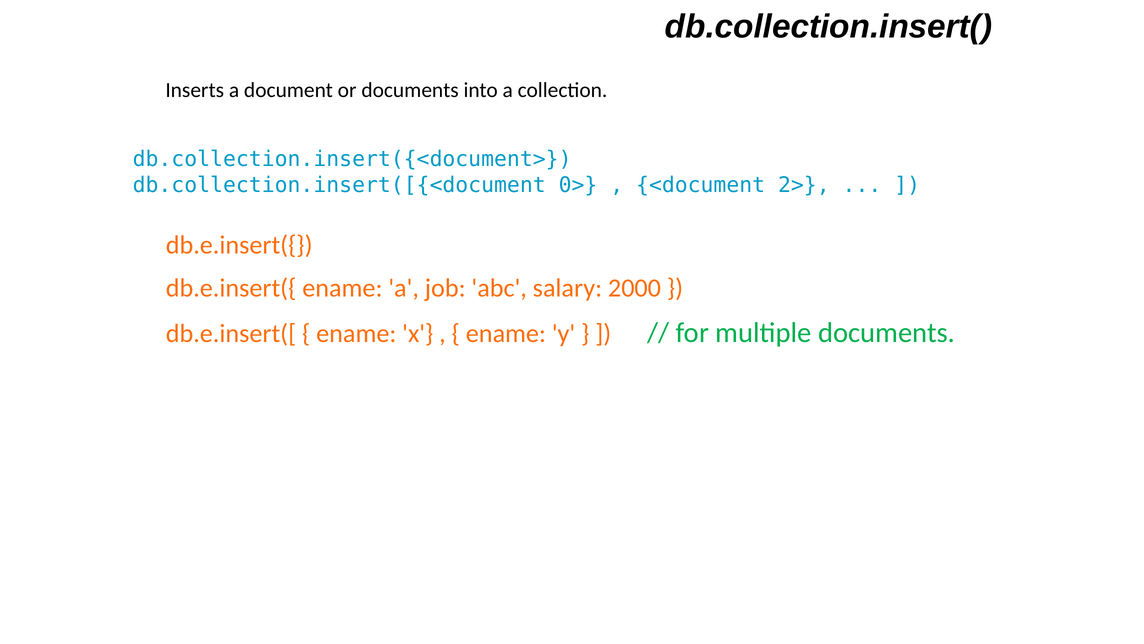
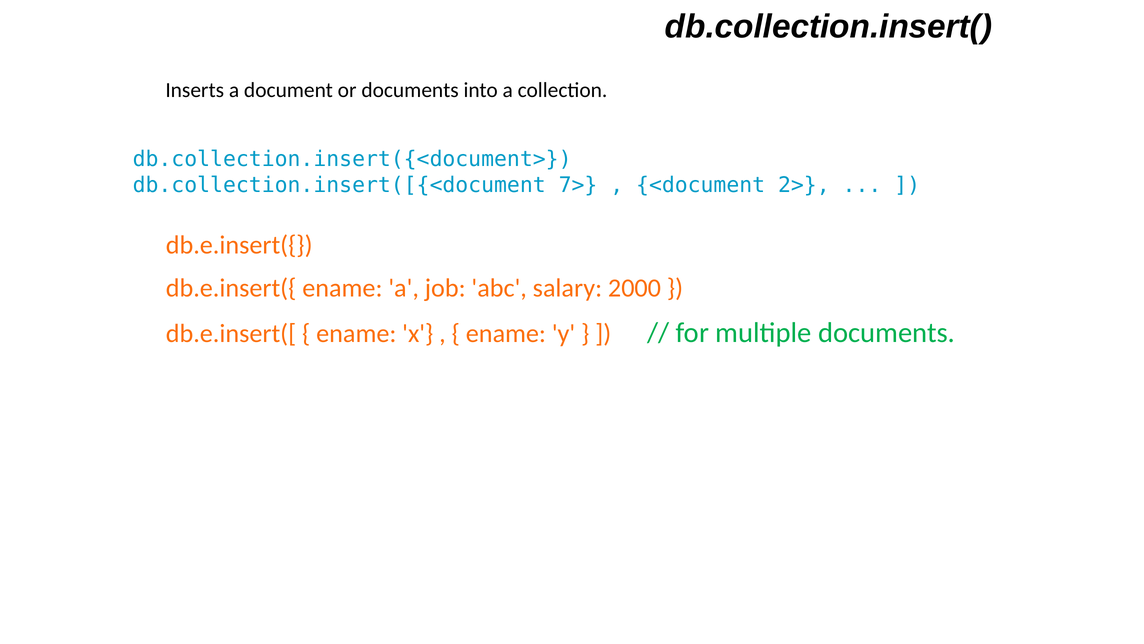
0>: 0> -> 7> (578, 185)
